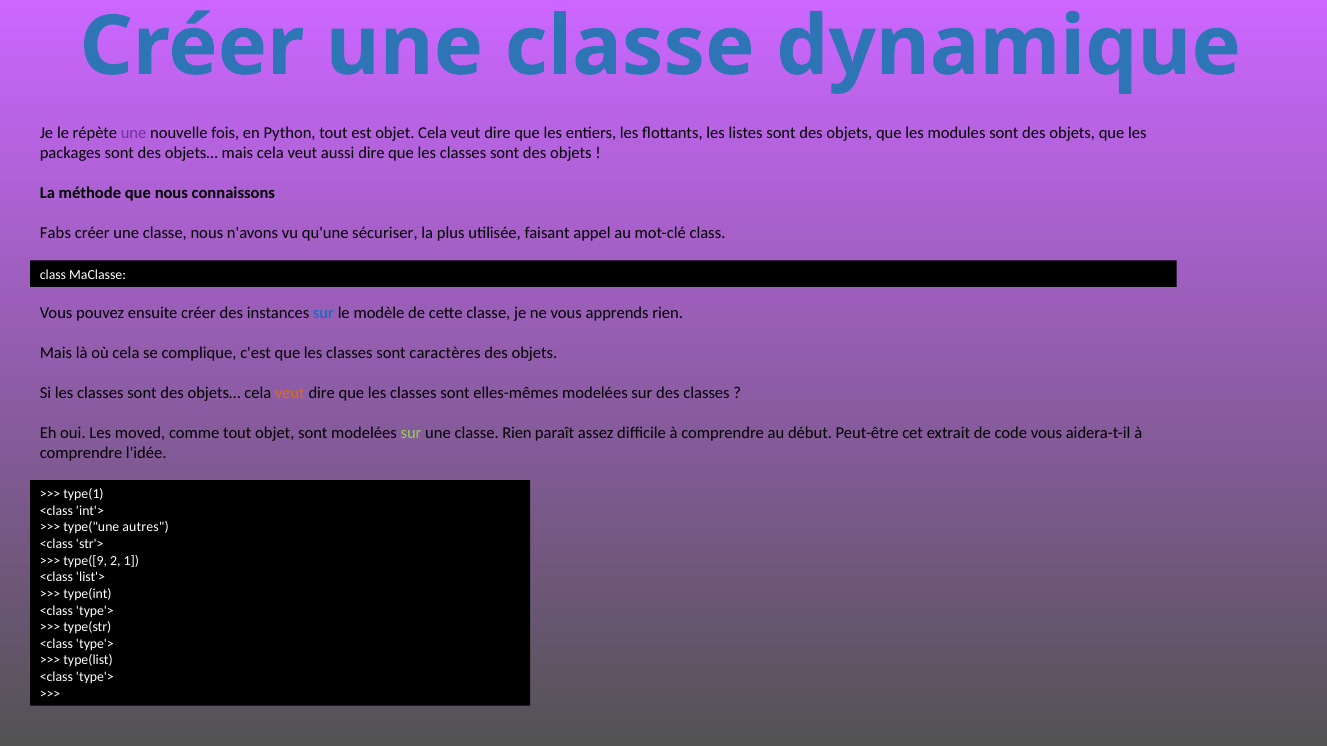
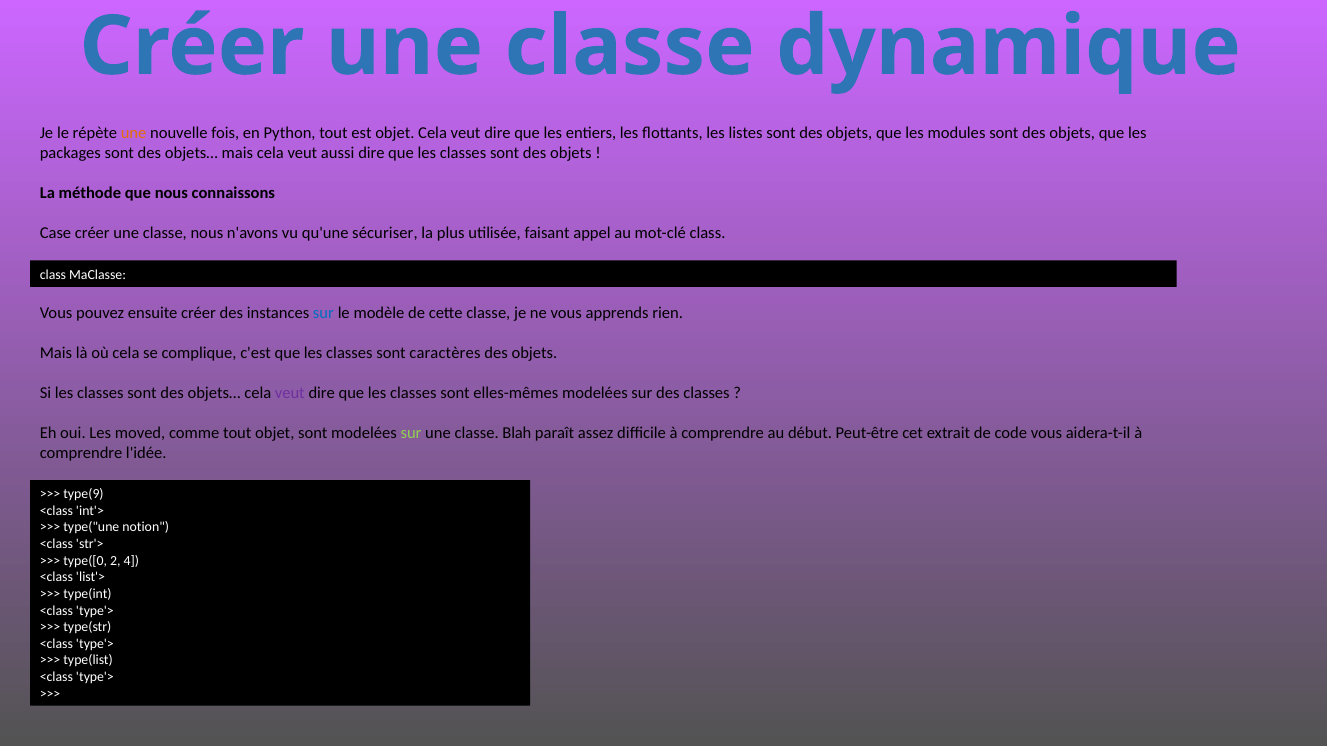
une colour: purple -> orange (134, 133)
Fabs: Fabs -> Case (56, 233)
veut colour: orange -> purple (290, 393)
classe Rien: Rien -> Blah (517, 433)
type(1: type(1 -> type(9 (84, 495)
autres: autres -> notion (146, 528)
type([9: type([9 -> type([0 (85, 561)
1: 1 -> 4 (131, 561)
